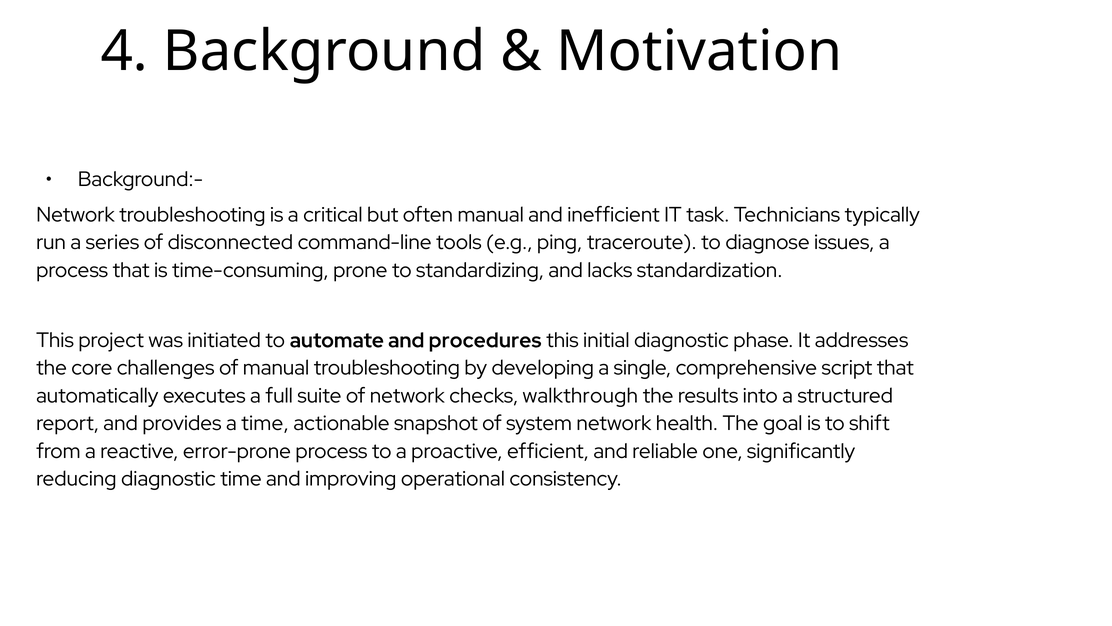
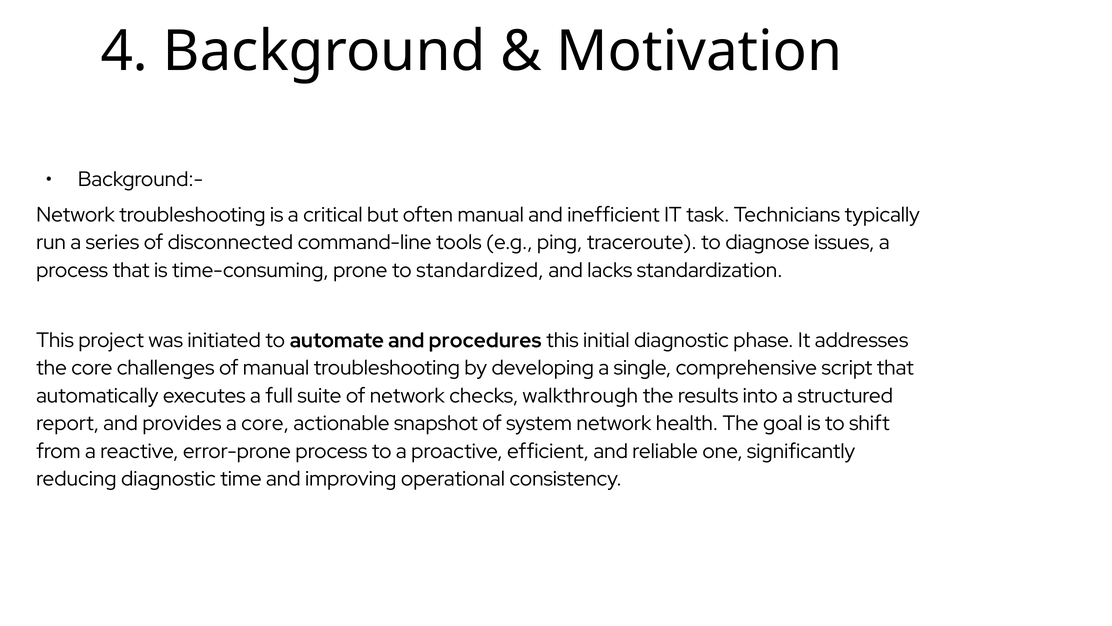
standardizing: standardizing -> standardized (480, 270)
a time: time -> core (265, 423)
